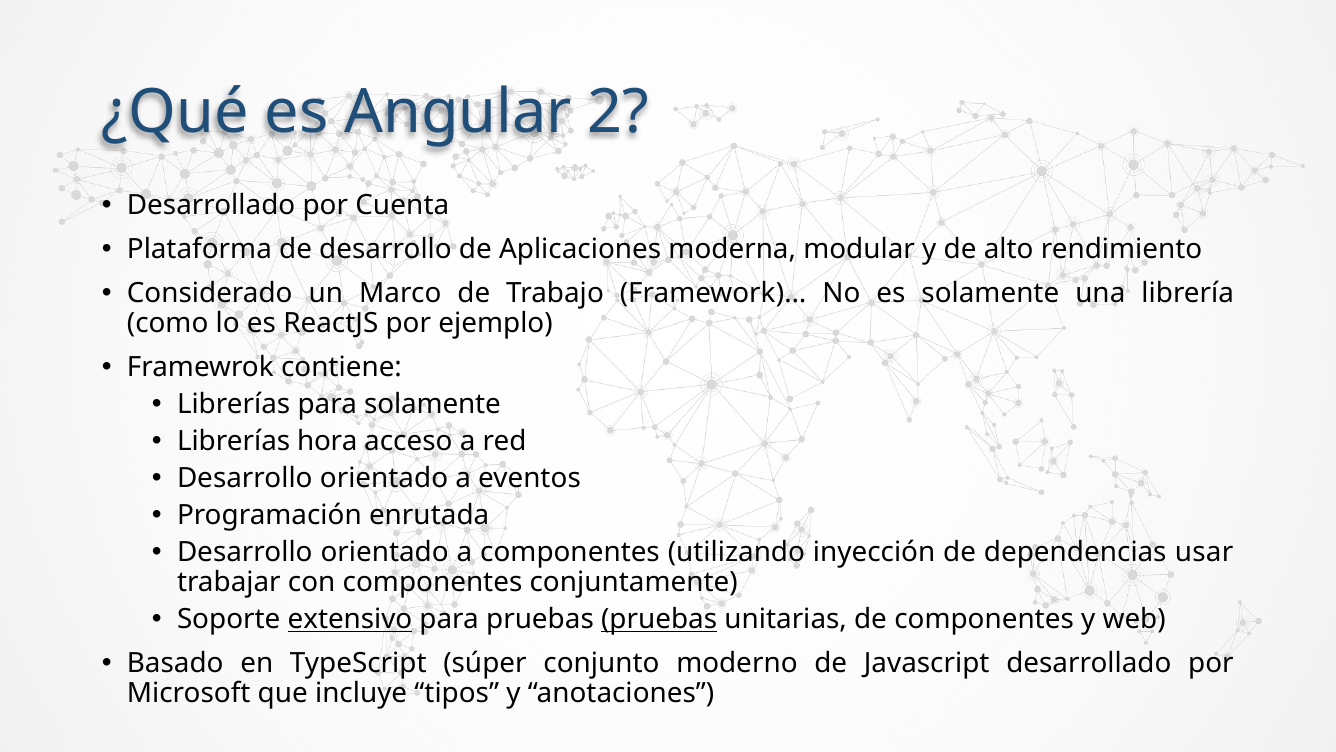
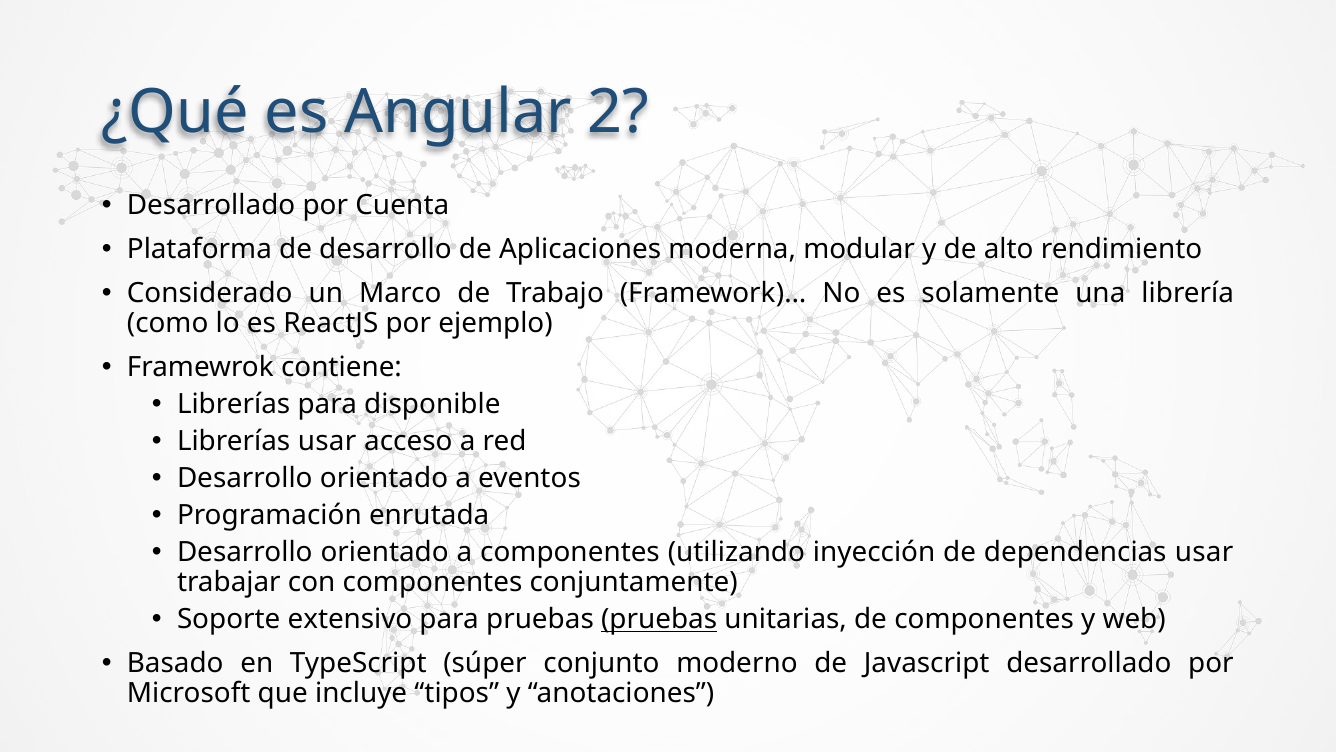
para solamente: solamente -> disponible (432, 404)
Librerías hora: hora -> usar (327, 441)
extensivo underline: present -> none (350, 619)
